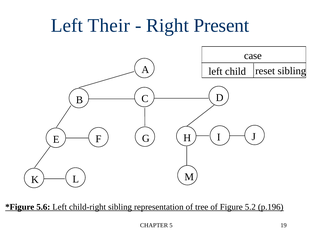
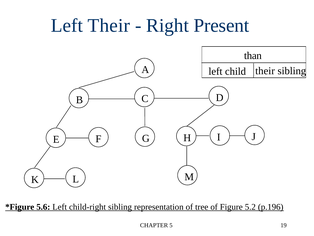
case: case -> than (253, 56)
child reset: reset -> their (265, 71)
